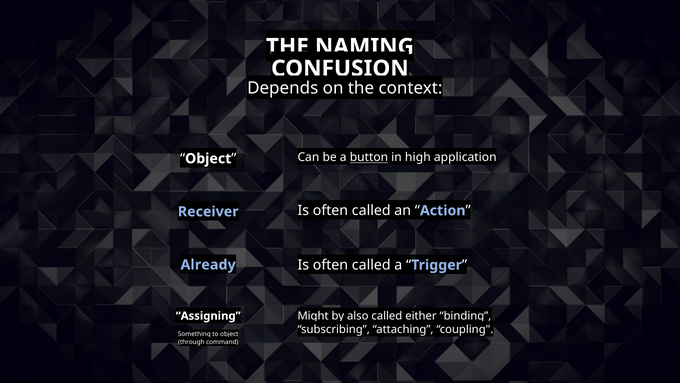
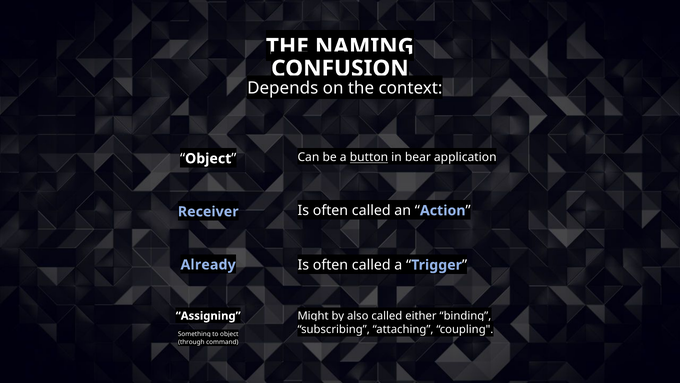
high: high -> bear (418, 157)
